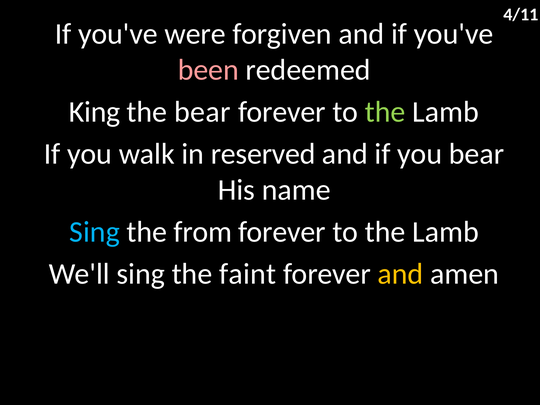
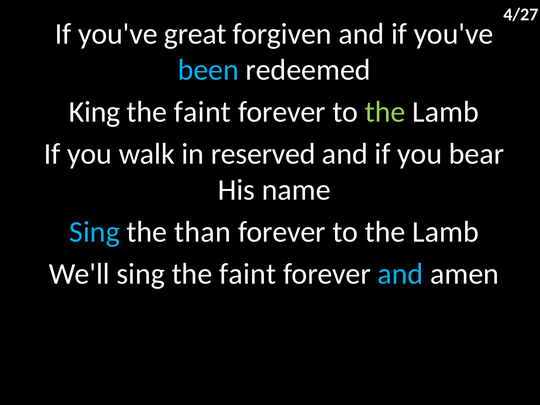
4/11: 4/11 -> 4/27 (521, 15)
were: were -> great (195, 34)
been colour: pink -> light blue (208, 70)
bear: bear -> faint (202, 112)
from: from -> than (202, 232)
and colour: yellow -> light blue (400, 274)
